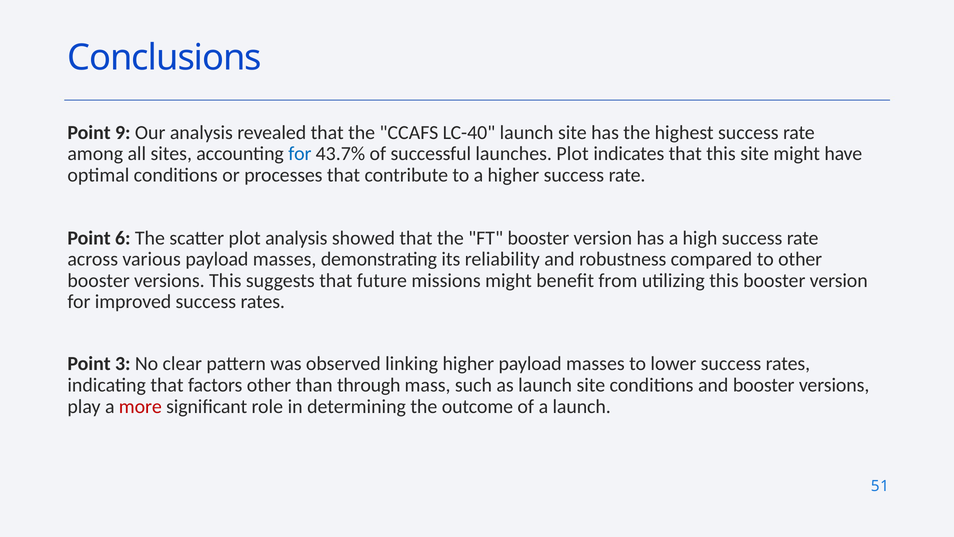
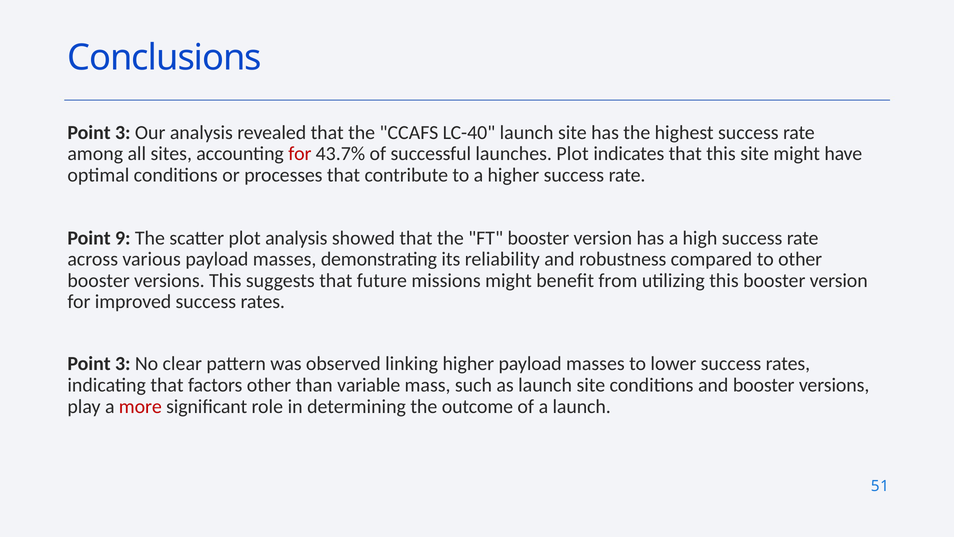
9: 9 -> 3 (123, 133)
for colour: blue -> red (300, 154)
6: 6 -> 9 (123, 238)
through: through -> variable (369, 385)
